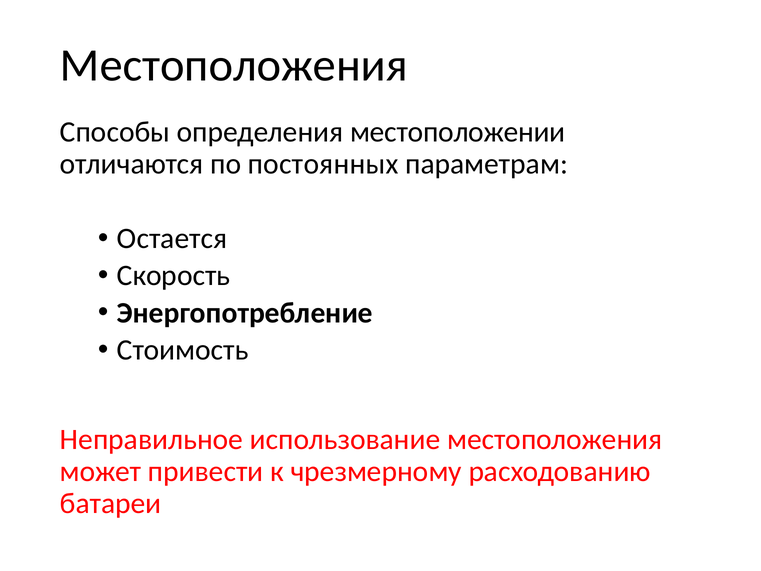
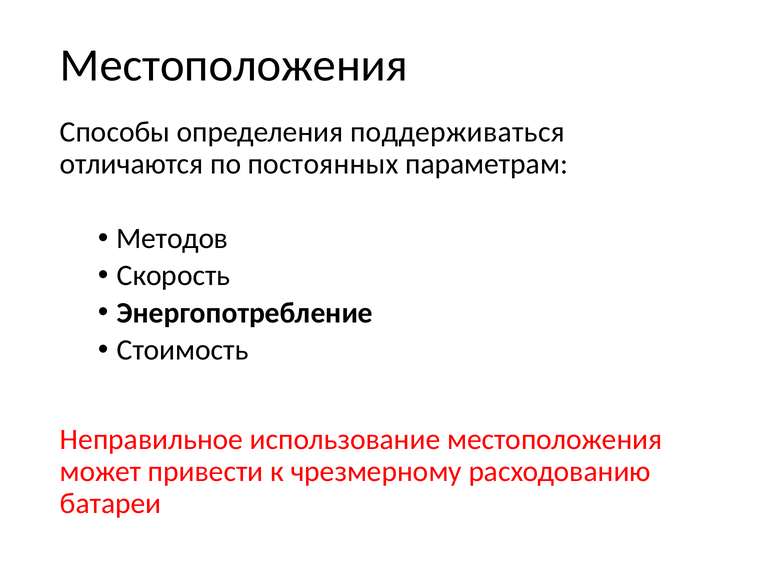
местоположении: местоположении -> поддерживаться (458, 132)
Остается: Остается -> Методов (172, 238)
